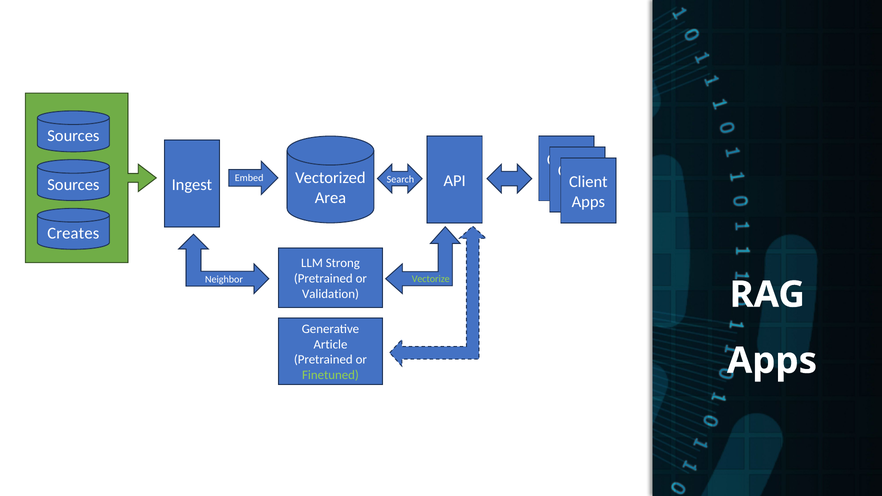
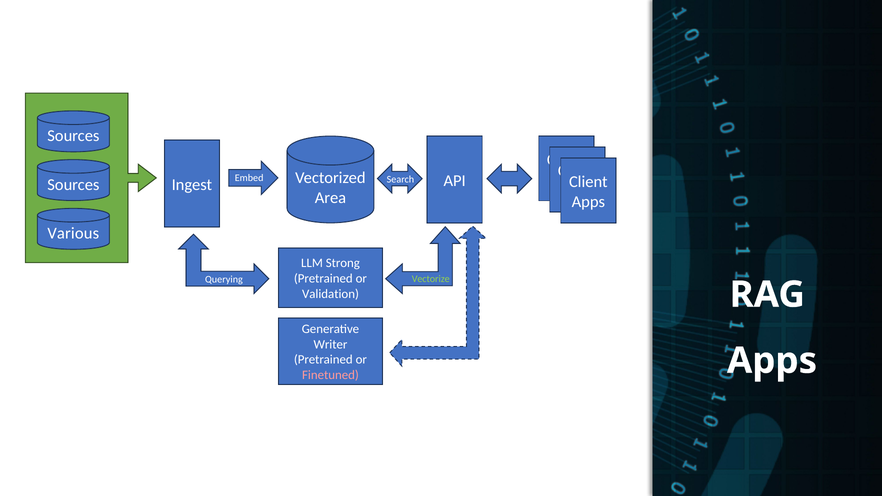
Creates: Creates -> Various (73, 233)
Neighbor: Neighbor -> Querying (224, 280)
Article: Article -> Writer (330, 344)
Finetuned colour: light green -> pink (330, 375)
